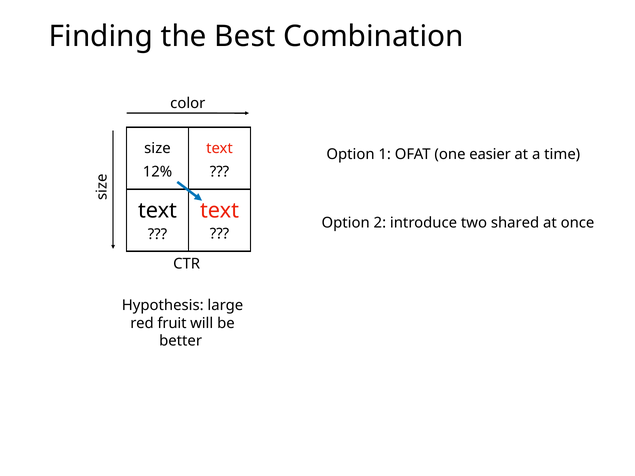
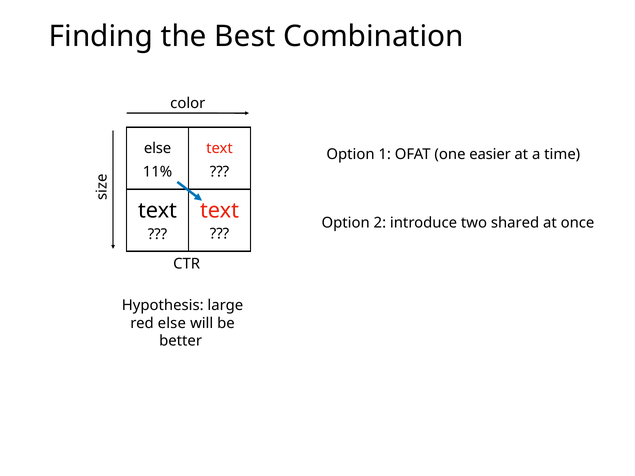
size: size -> else (158, 148)
12%: 12% -> 11% (157, 172)
red fruit: fruit -> else (172, 323)
